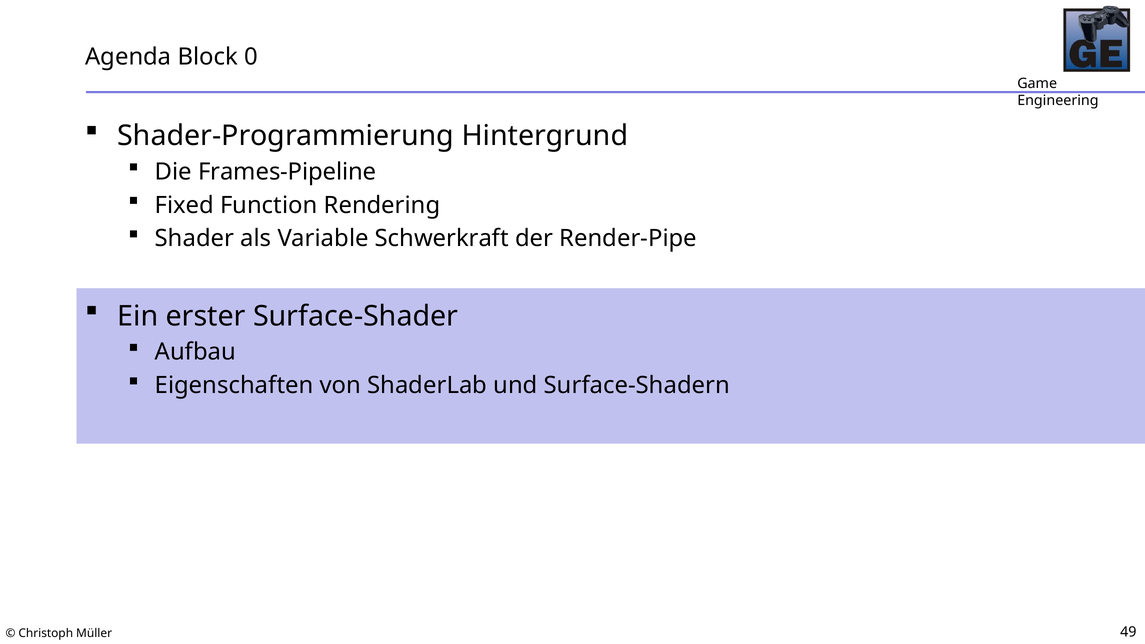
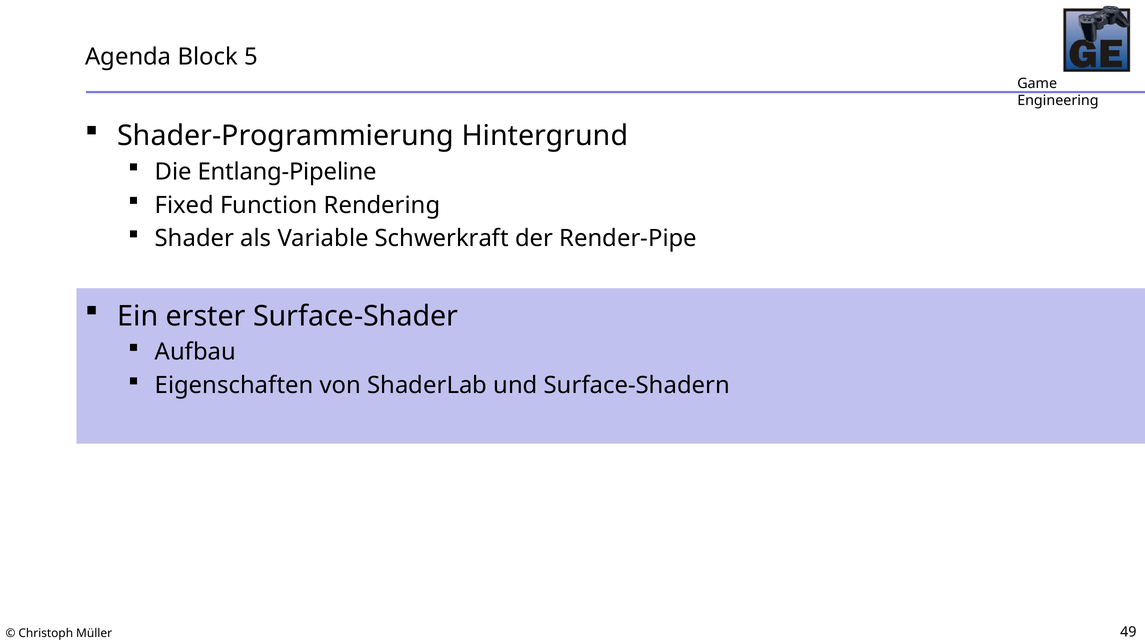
0: 0 -> 5 (251, 57)
Frames-Pipeline: Frames-Pipeline -> Entlang-Pipeline (287, 172)
